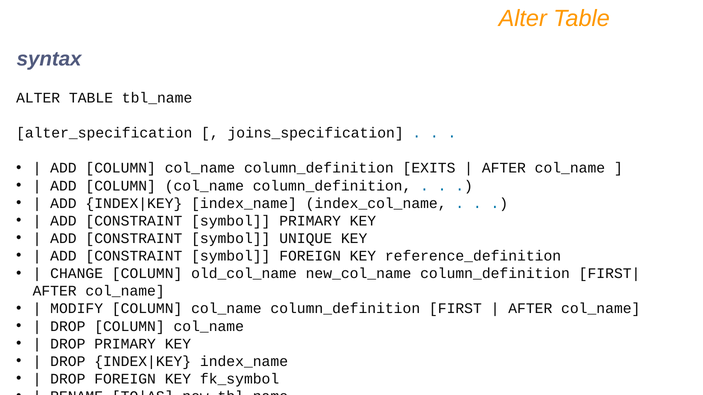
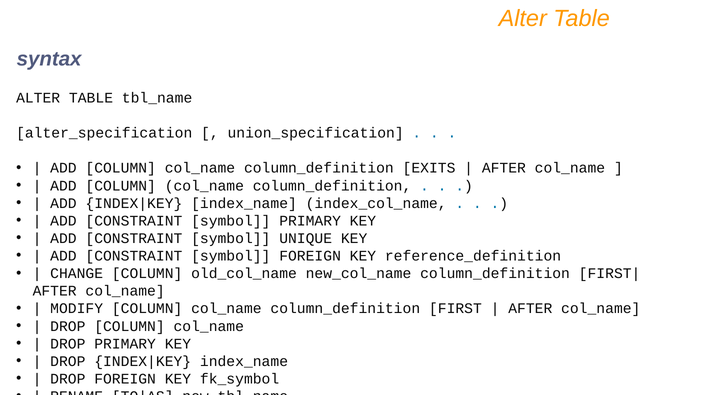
joins_specification: joins_specification -> union_specification (316, 133)
